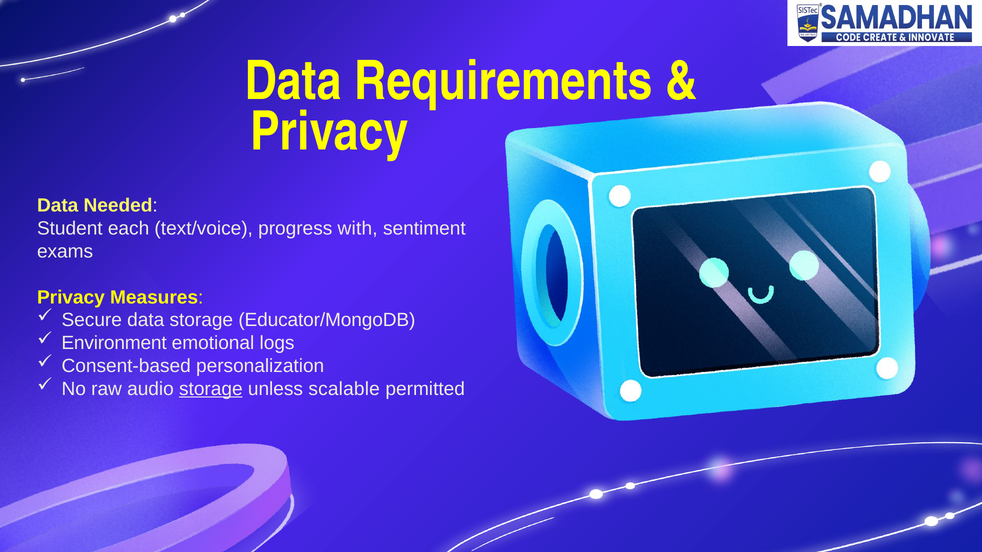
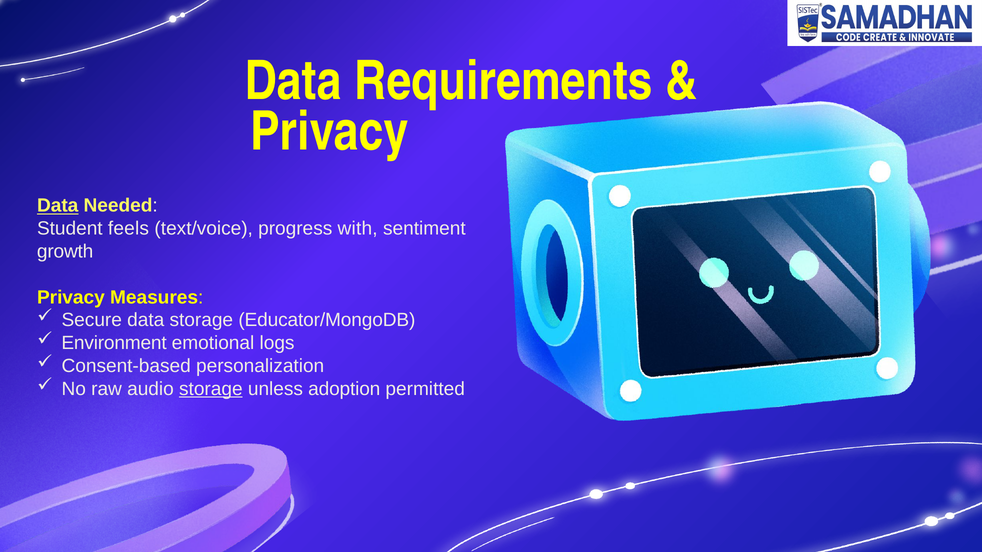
Data underline: none -> present (58, 206)
each: each -> feels (128, 229)
exams: exams -> growth (65, 252)
scalable: scalable -> adoption (344, 389)
